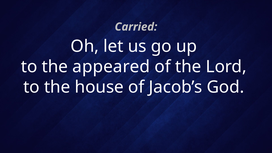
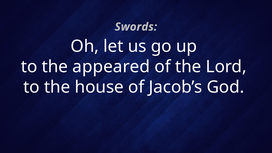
Carried: Carried -> Swords (136, 27)
